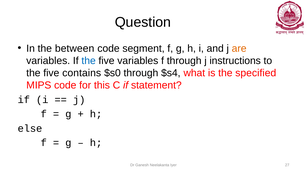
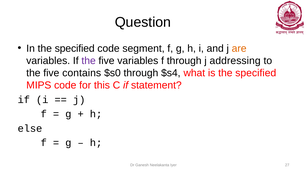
In the between: between -> specified (75, 48)
the colour: blue -> purple (89, 61)
instructions: instructions -> addressing (235, 61)
